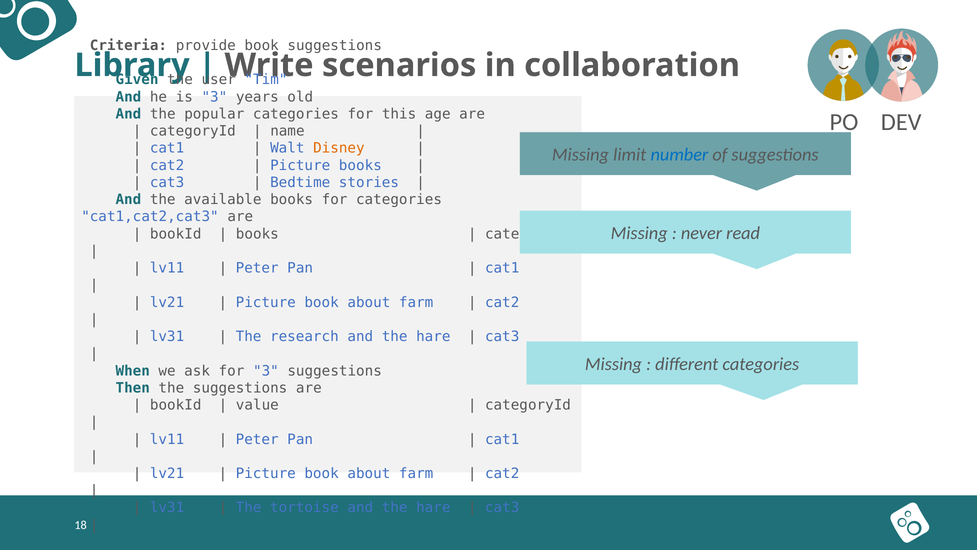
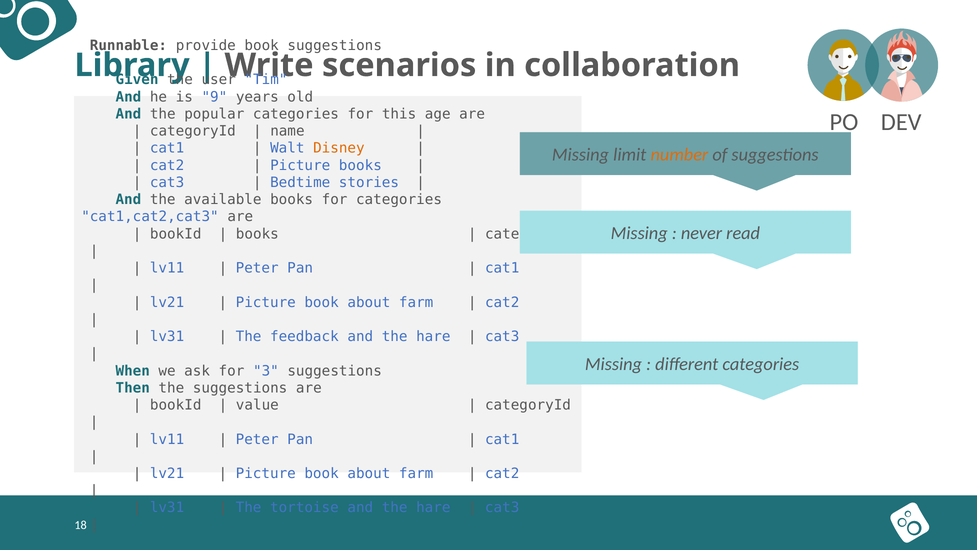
Criteria: Criteria -> Runnable (128, 45)
is 3: 3 -> 9 (214, 97)
number colour: blue -> orange (679, 155)
research: research -> feedback (304, 336)
